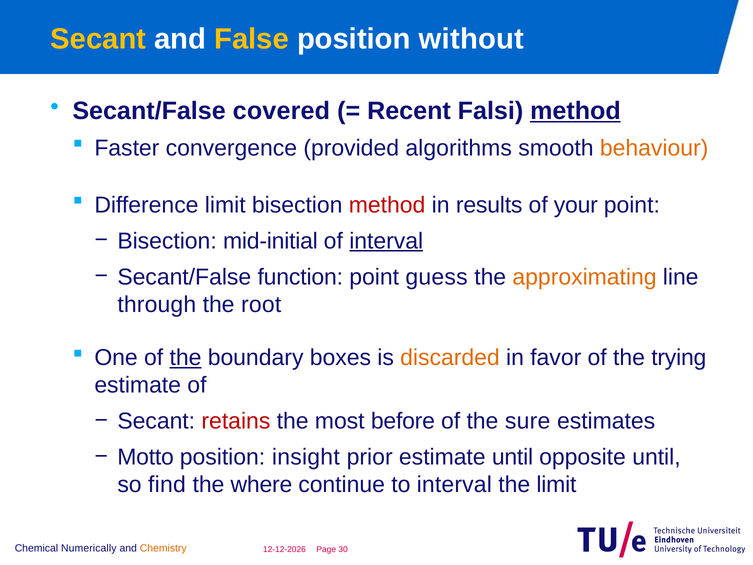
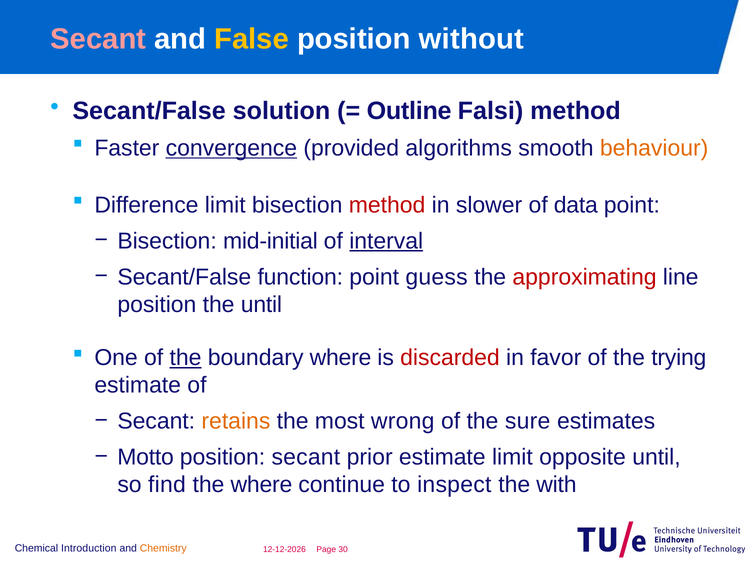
Secant colour: yellow -> pink (98, 39)
covered: covered -> solution (281, 111)
Recent: Recent -> Outline (409, 111)
method underline: present -> none (575, 111)
convergence underline: none -> present (231, 148)
results: results -> slower (489, 205)
your: your -> data (576, 205)
approximating colour: orange -> red (585, 277)
through: through -> position (157, 304)
the root: root -> until (261, 304)
boundary boxes: boxes -> where (341, 358)
discarded colour: orange -> red (450, 358)
retains colour: red -> orange (236, 421)
before: before -> wrong (403, 421)
position insight: insight -> secant (306, 457)
estimate until: until -> limit (512, 457)
to interval: interval -> inspect (454, 485)
the limit: limit -> with (556, 485)
Numerically: Numerically -> Introduction (89, 548)
